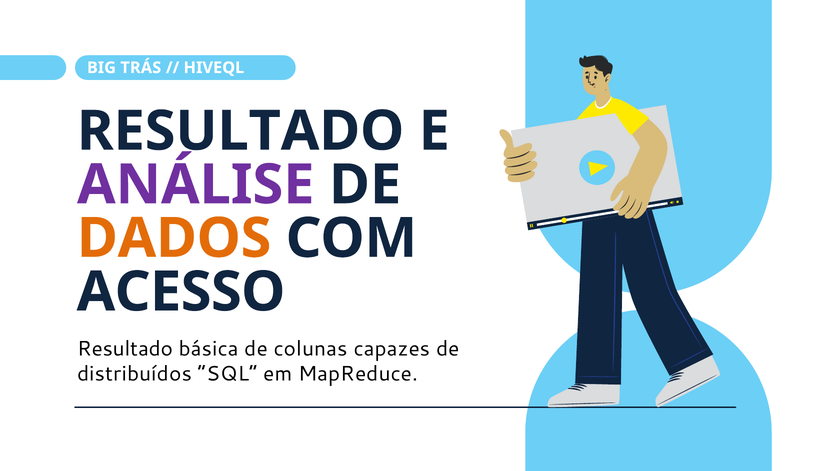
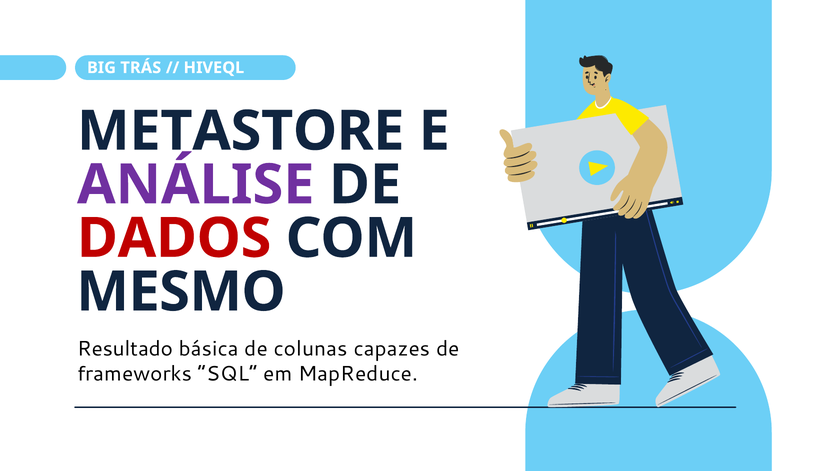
RESULTADO: RESULTADO -> METASTORE (241, 131)
DADOS colour: orange -> red (174, 239)
ACESSO: ACESSO -> MESMO (181, 292)
distribuídos: distribuídos -> frameworks (135, 374)
